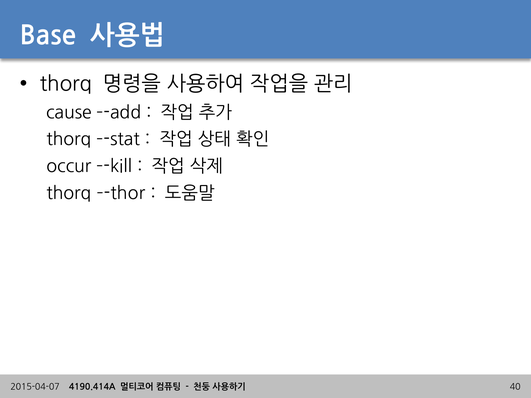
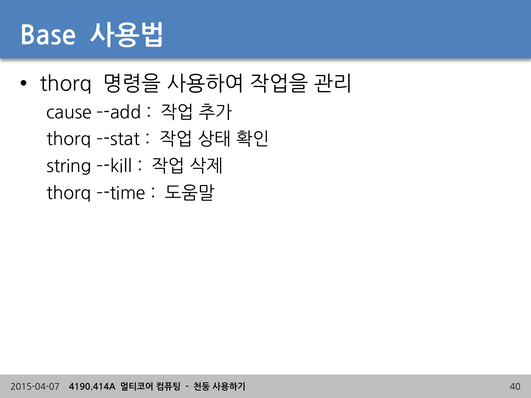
occur: occur -> string (69, 166)
–-thor: –-thor -> –-time (121, 193)
